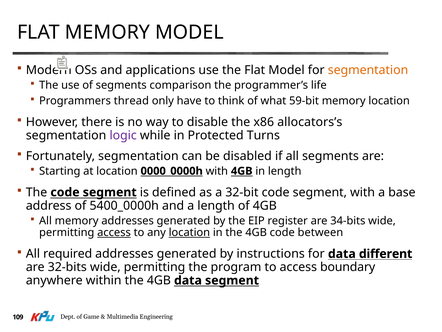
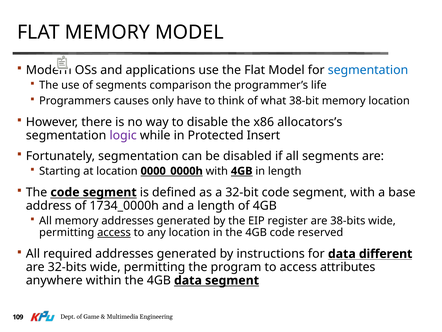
segmentation colour: orange -> blue (368, 70)
thread: thread -> causes (131, 101)
59-bit: 59-bit -> 38-bit (304, 101)
Turns: Turns -> Insert (263, 135)
5400_0000h: 5400_0000h -> 1734_0000h (124, 205)
34-bits: 34-bits -> 38-bits (348, 220)
location underline: present -> none (189, 232)
between: between -> reserved (320, 232)
boundary: boundary -> attributes (348, 267)
